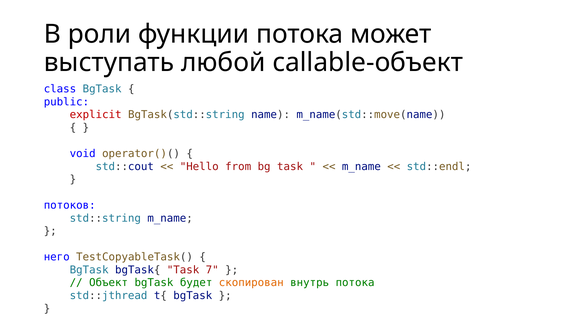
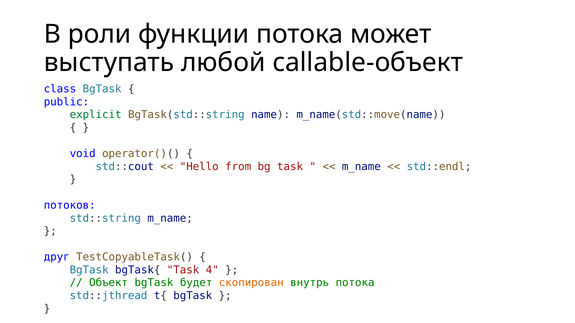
explicit colour: red -> green (96, 115)
него: него -> друг (57, 257)
7: 7 -> 4 (212, 270)
